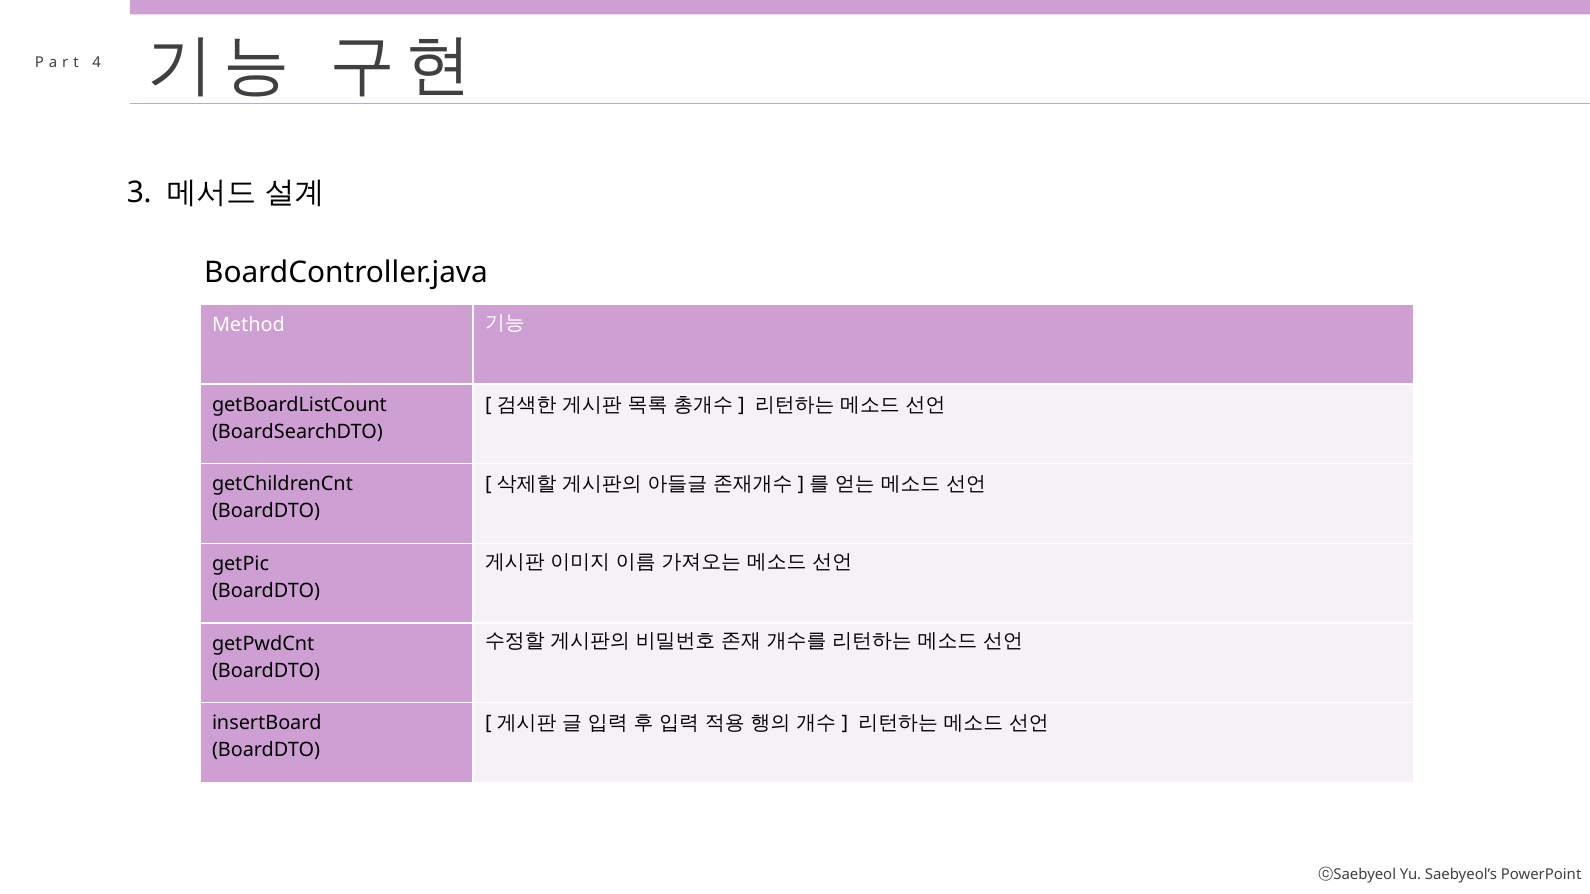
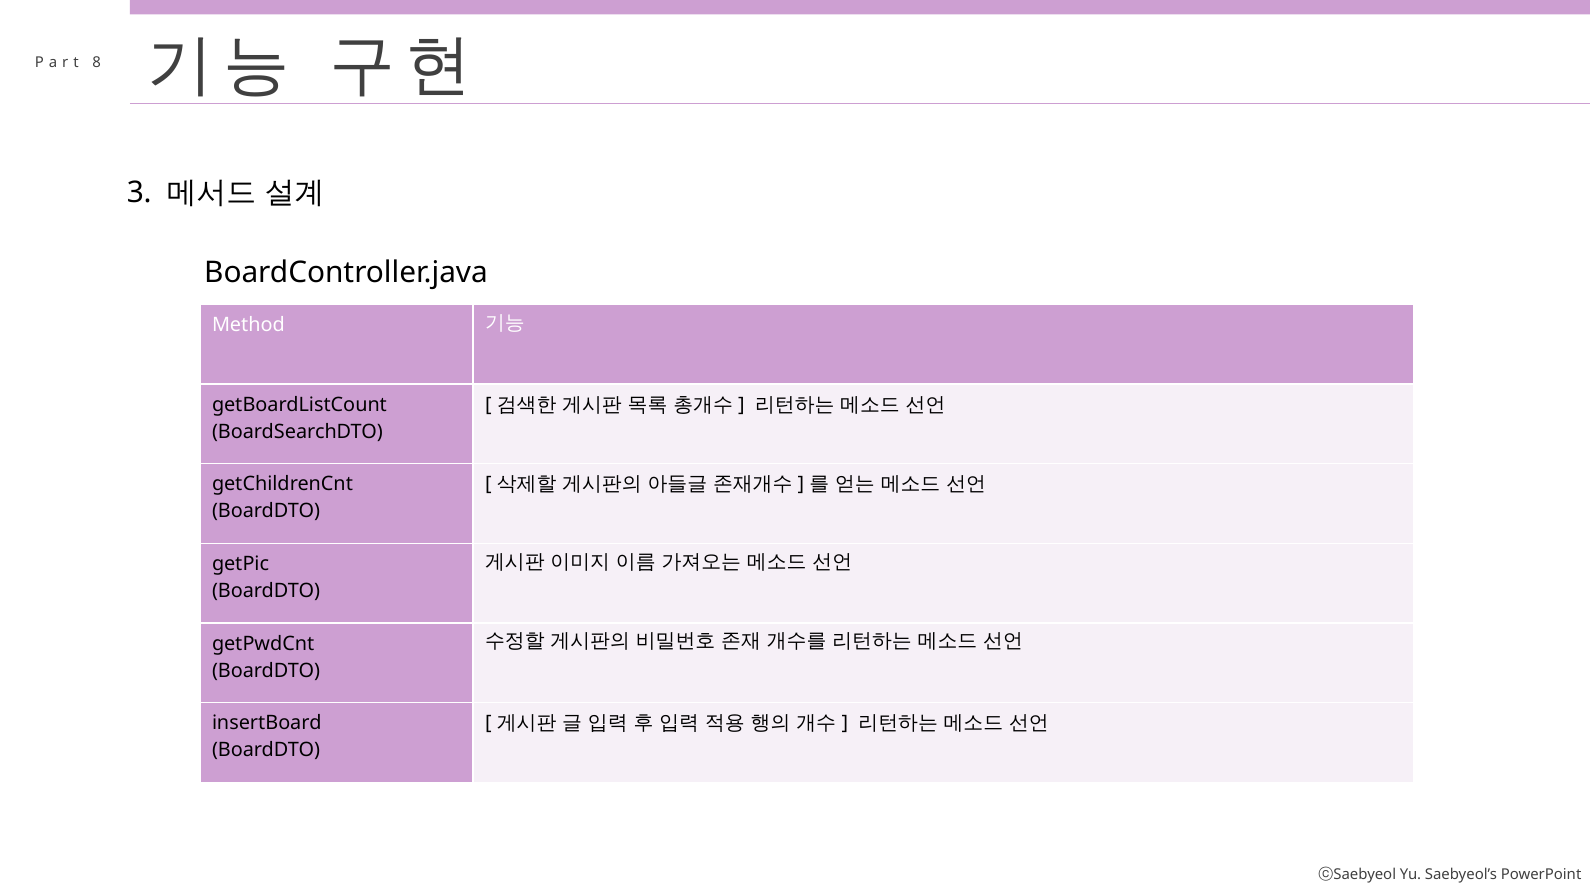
4: 4 -> 8 (97, 63)
